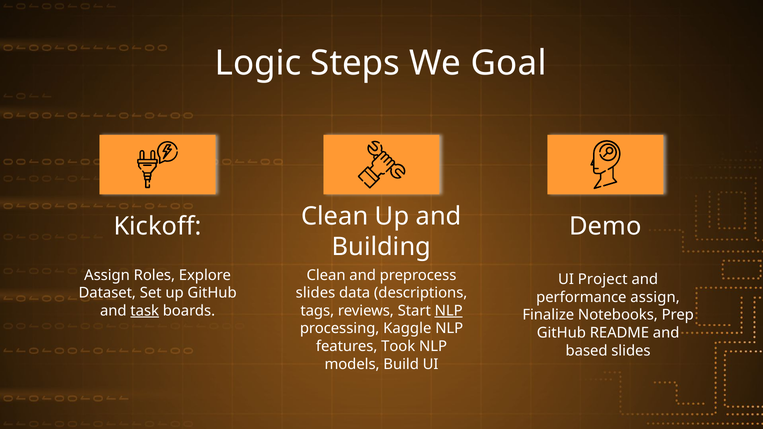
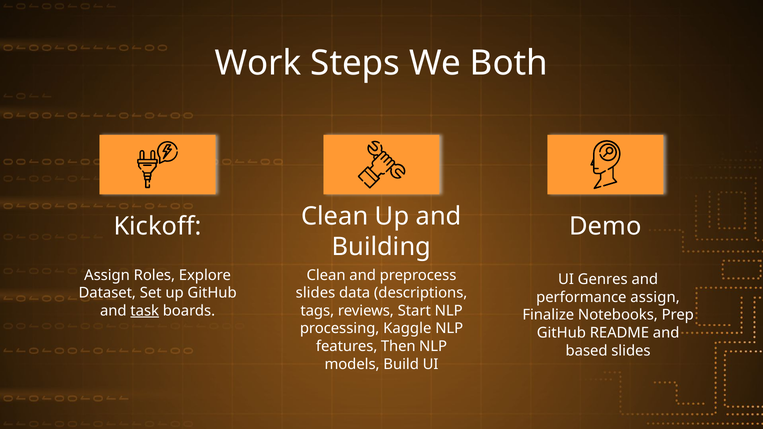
Logic: Logic -> Work (258, 63)
Goal: Goal -> Both (509, 63)
Project: Project -> Genres (603, 280)
NLP underline: present -> none (449, 311)
Took: Took -> Then (398, 346)
